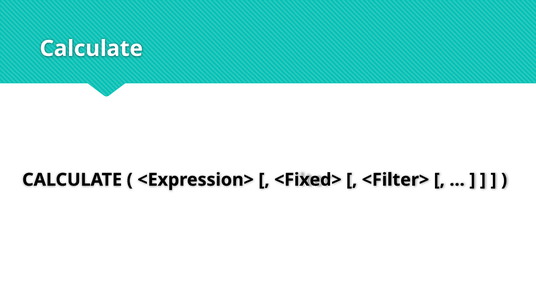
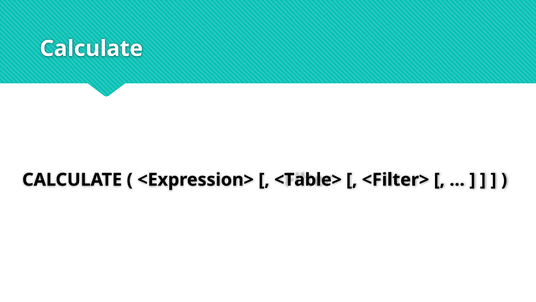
<Fixed>: <Fixed> -> <Table> (308, 179)
